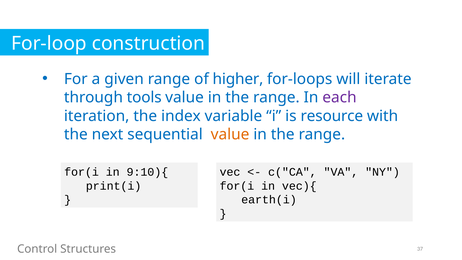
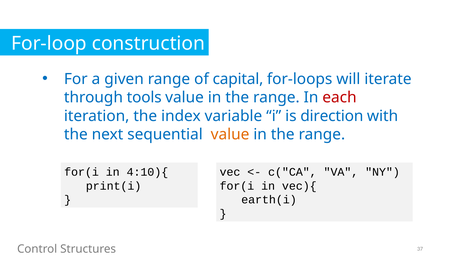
higher: higher -> capital (238, 79)
each colour: purple -> red (340, 97)
resource: resource -> direction (332, 116)
9:10){: 9:10){ -> 4:10){ (147, 172)
